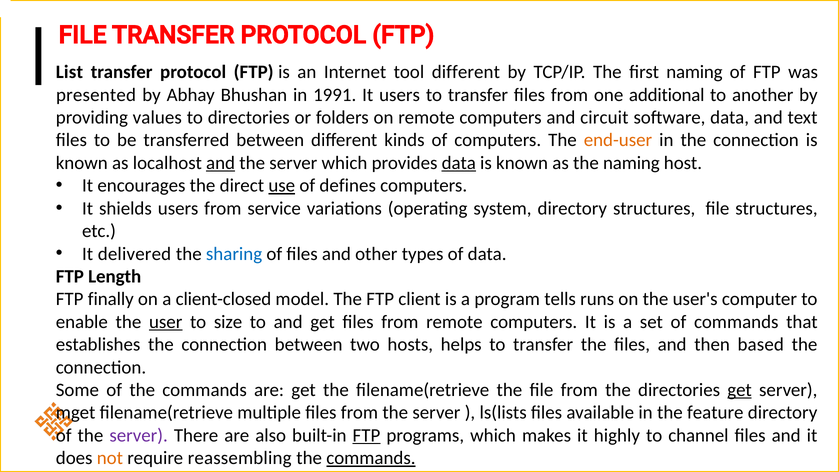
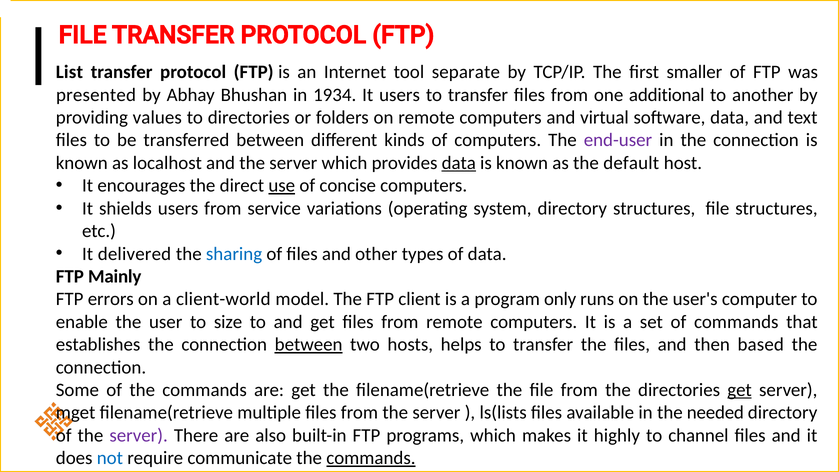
tool different: different -> separate (466, 72)
first naming: naming -> smaller (694, 72)
1991: 1991 -> 1934 (335, 95)
circuit: circuit -> virtual (604, 117)
end-user colour: orange -> purple (618, 140)
and underline: present -> none (221, 163)
the naming: naming -> default (631, 163)
defines: defines -> concise (348, 186)
Length: Length -> Mainly (115, 276)
finally: finally -> errors (111, 299)
client-closed: client-closed -> client-world (223, 299)
tells: tells -> only (560, 299)
user underline: present -> none (166, 322)
between underline: none -> present (309, 345)
feature: feature -> needed (715, 413)
FTP underline: present -> none (366, 435)
not colour: orange -> blue (110, 458)
reassembling: reassembling -> communicate (240, 458)
